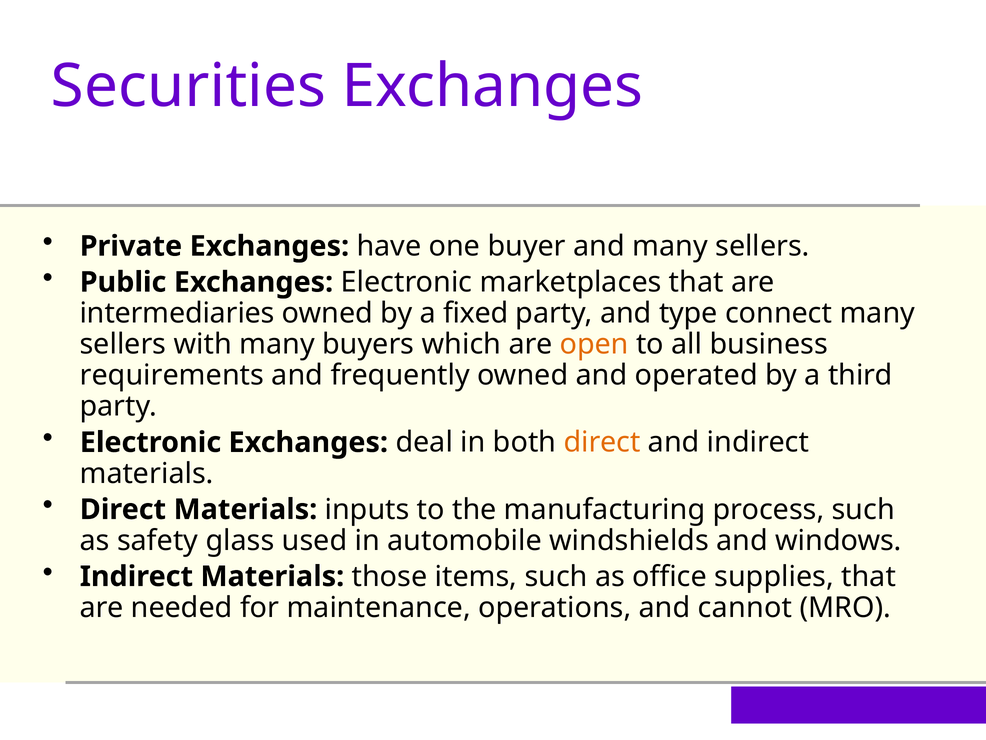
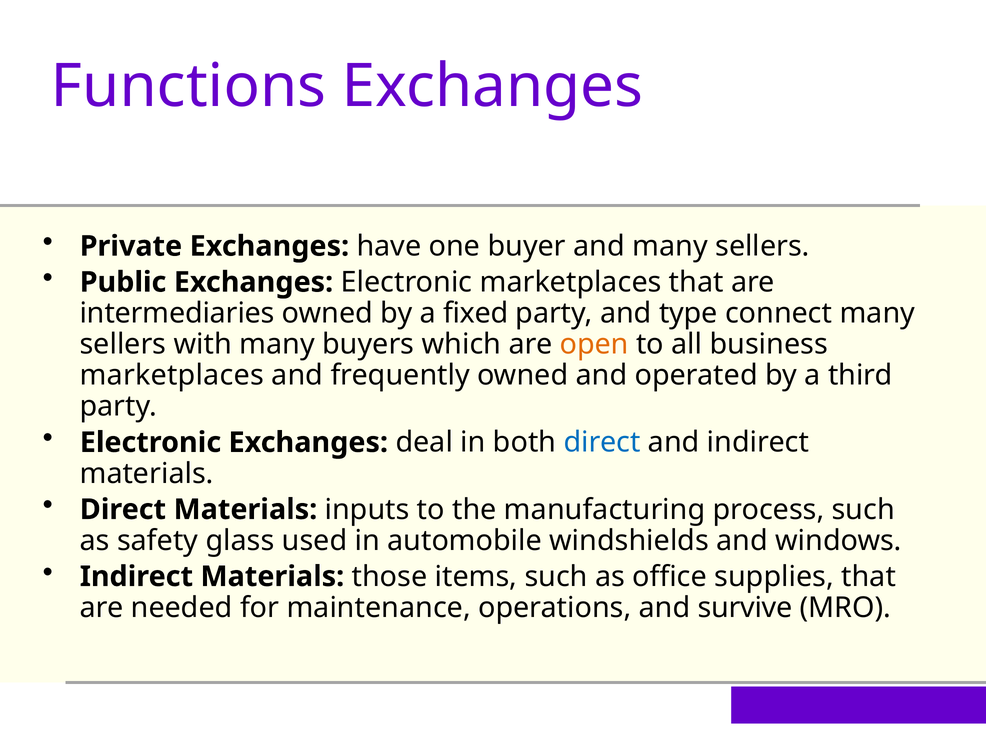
Securities: Securities -> Functions (189, 86)
requirements: requirements -> marketplaces (172, 375)
direct colour: orange -> blue (602, 442)
cannot: cannot -> survive (745, 607)
